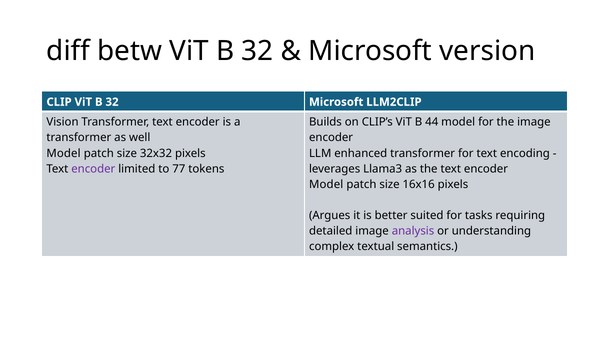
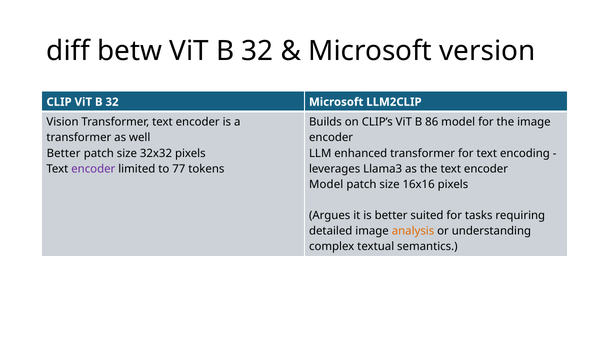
44: 44 -> 86 (432, 122)
Model: Model -> Better (64, 153)
analysis colour: purple -> orange (413, 231)
